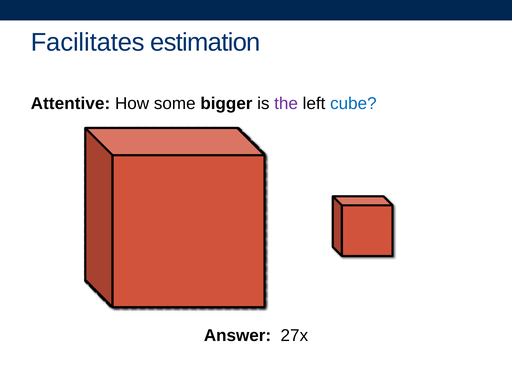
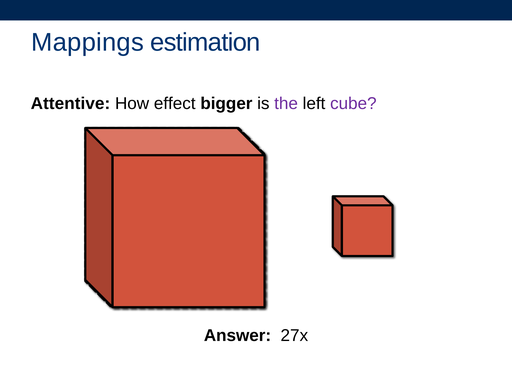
Facilitates: Facilitates -> Mappings (88, 42)
some: some -> effect (175, 104)
cube colour: blue -> purple (353, 104)
